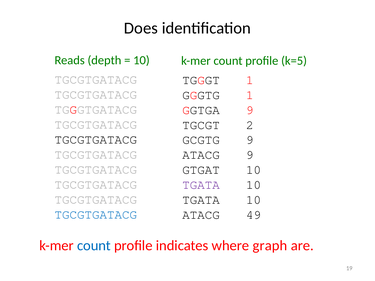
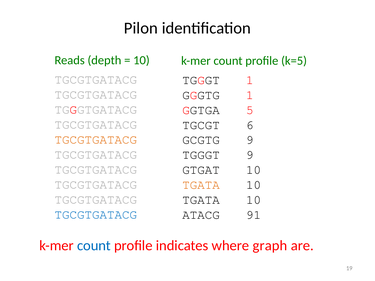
Does: Does -> Pilon (141, 28)
GGTGA 9: 9 -> 5 (250, 110)
2: 2 -> 6 (250, 125)
TGCGTGATACG colour: black -> orange (96, 140)
ATACG: ATACG -> TGGGT (201, 155)
TGATA colour: purple -> orange (201, 185)
49: 49 -> 91 (254, 215)
